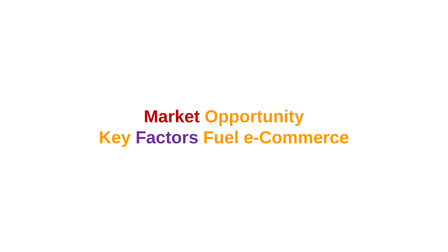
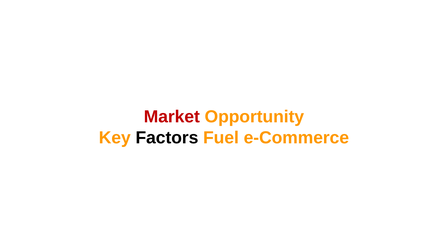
Factors colour: purple -> black (167, 138)
